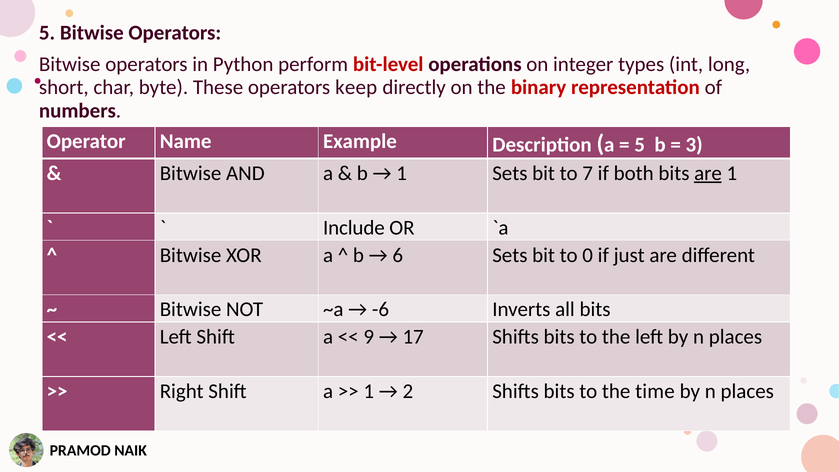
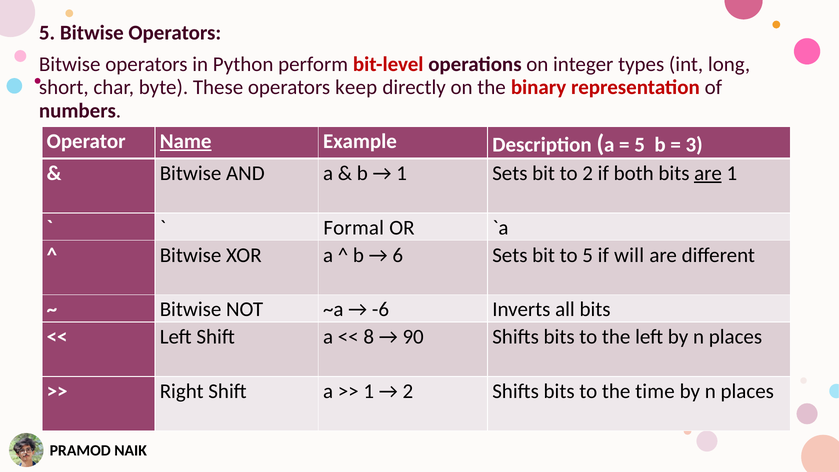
Name underline: none -> present (186, 141)
to 7: 7 -> 2 (588, 173)
Include: Include -> Formal (354, 228)
to 0: 0 -> 5 (588, 255)
just: just -> will (629, 255)
9: 9 -> 8 (369, 337)
17: 17 -> 90 (413, 337)
